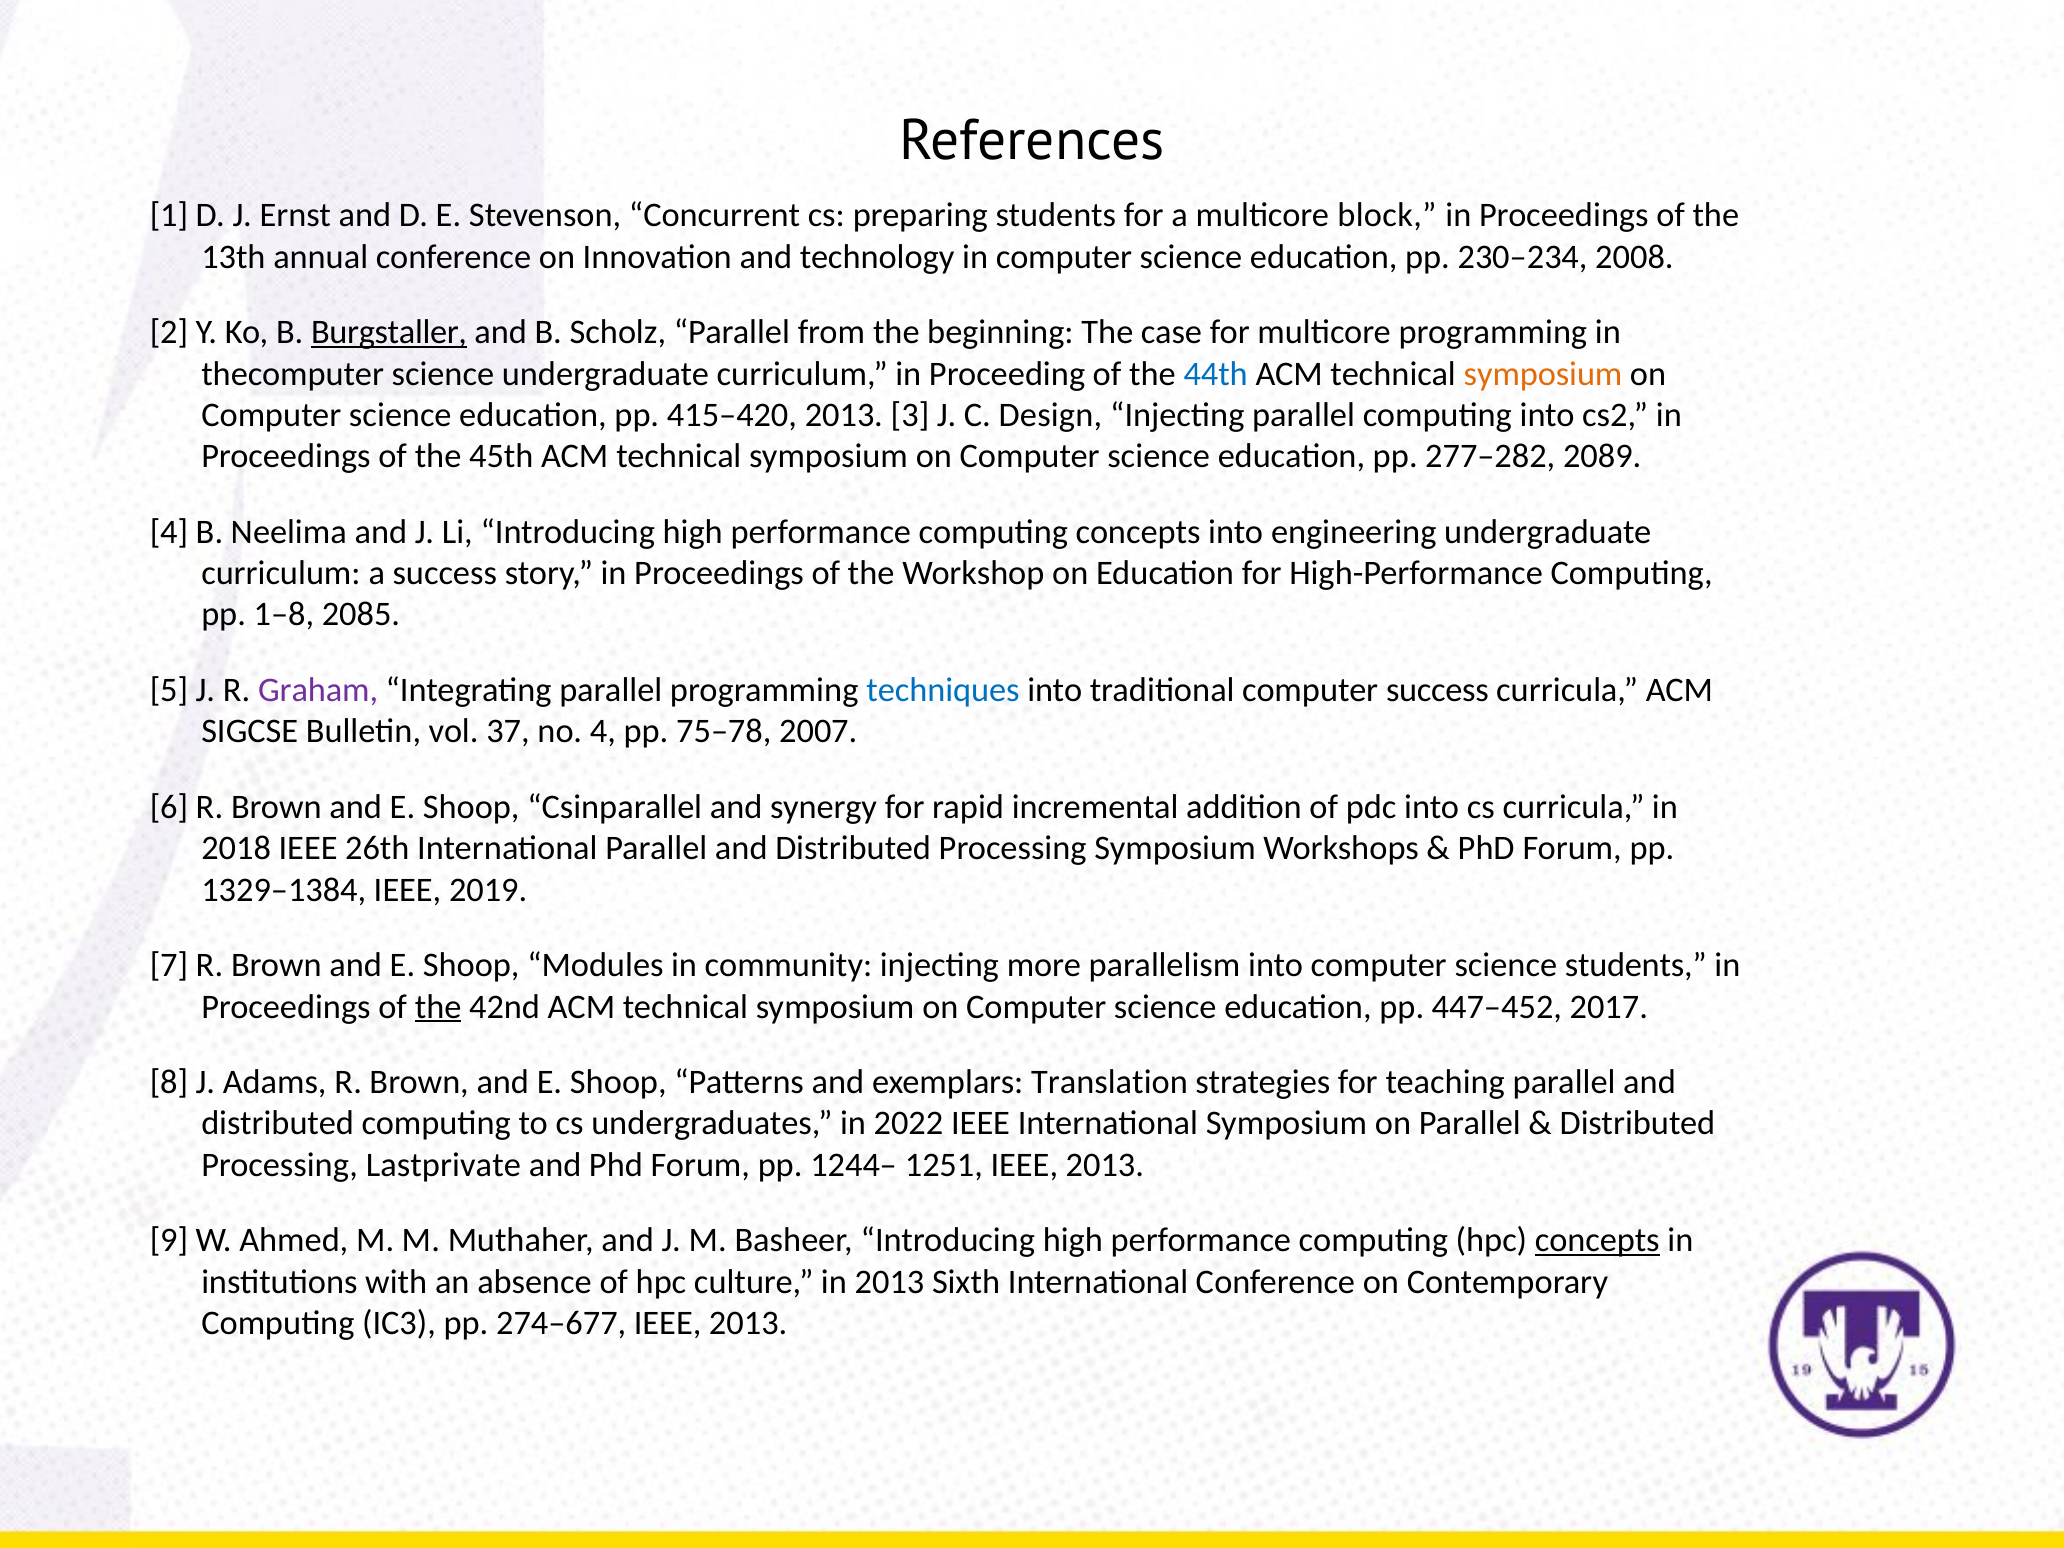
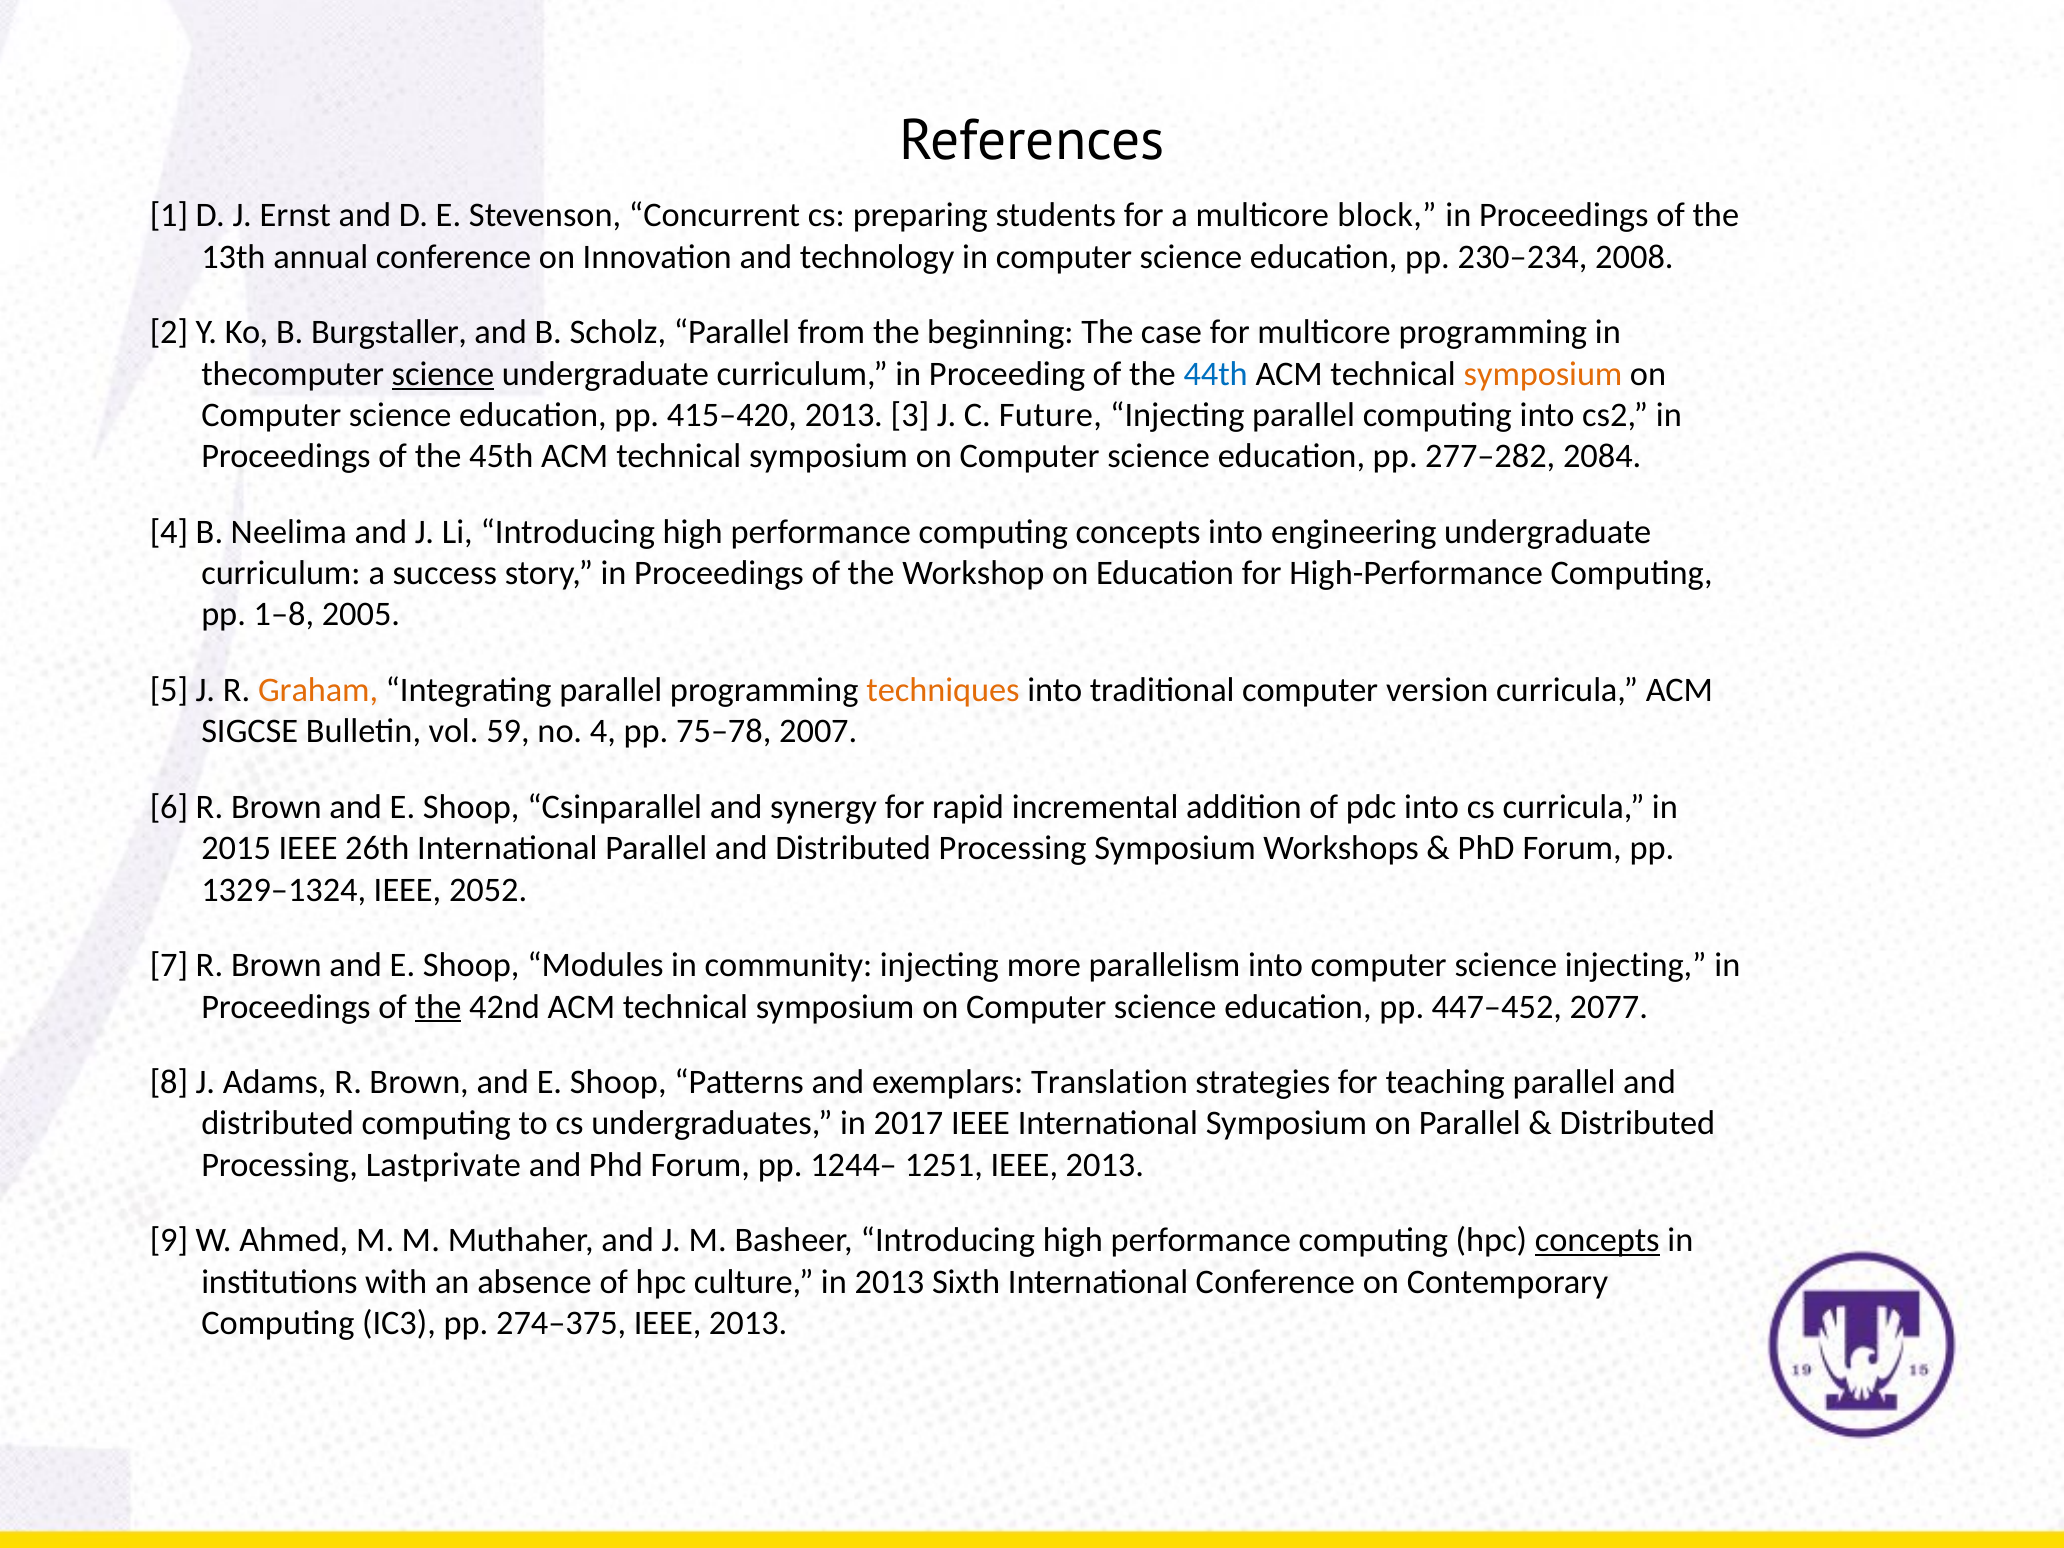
Burgstaller underline: present -> none (389, 333)
science underline: none -> present (443, 374)
Design: Design -> Future (1050, 415)
2089: 2089 -> 2084 (1602, 456)
2085: 2085 -> 2005 (361, 615)
Graham colour: purple -> orange (318, 690)
techniques colour: blue -> orange (943, 690)
computer success: success -> version (1437, 690)
37: 37 -> 59 (508, 732)
2018: 2018 -> 2015 (236, 848)
1329–1384: 1329–1384 -> 1329–1324 (284, 890)
2019: 2019 -> 2052 (488, 890)
science students: students -> injecting (1636, 965)
2017: 2017 -> 2077 (1609, 1007)
2022: 2022 -> 2017 (908, 1124)
274–677: 274–677 -> 274–375 (561, 1323)
